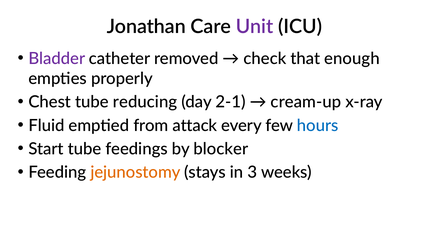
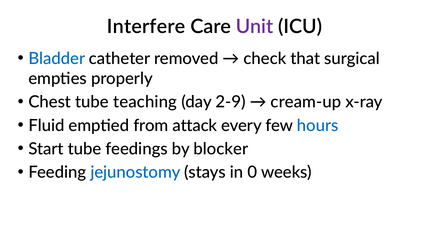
Jonathan: Jonathan -> Interfere (146, 27)
Bladder colour: purple -> blue (57, 59)
enough: enough -> surgical (352, 59)
reducing: reducing -> teaching (145, 102)
2-1: 2-1 -> 2-9 (231, 102)
jejunostomy colour: orange -> blue (135, 172)
3: 3 -> 0 (252, 172)
